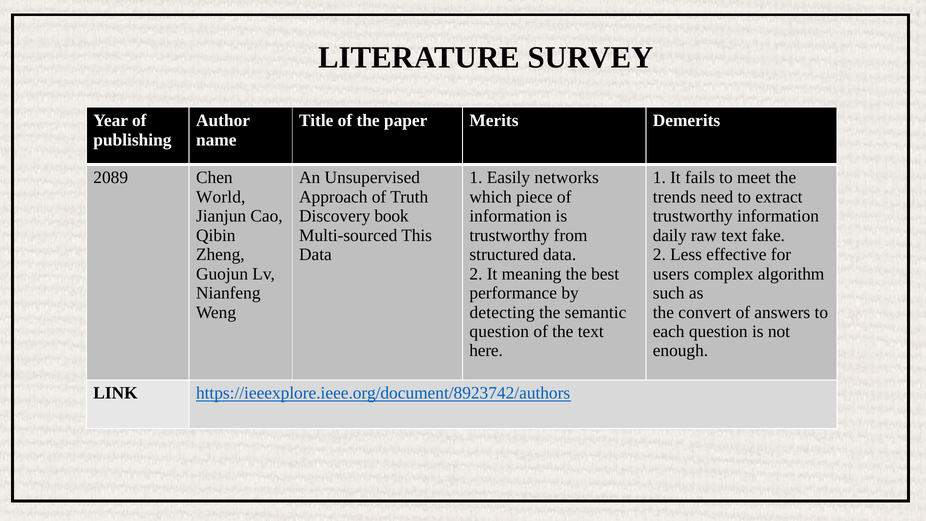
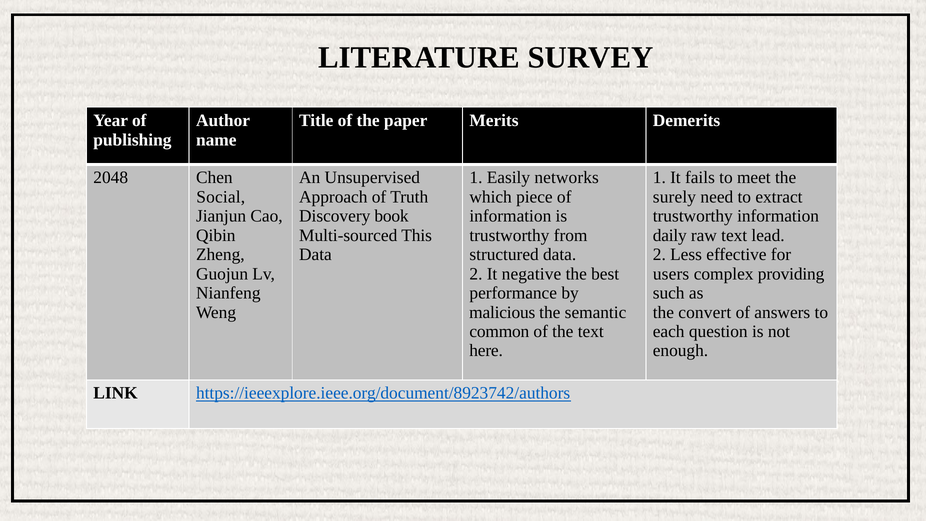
2089: 2089 -> 2048 (111, 178)
World: World -> Social (221, 197)
trends: trends -> surely (674, 197)
fake: fake -> lead (768, 235)
meaning: meaning -> negative (531, 274)
algorithm: algorithm -> providing (791, 274)
detecting: detecting -> malicious (502, 312)
question: question -> common (499, 331)
